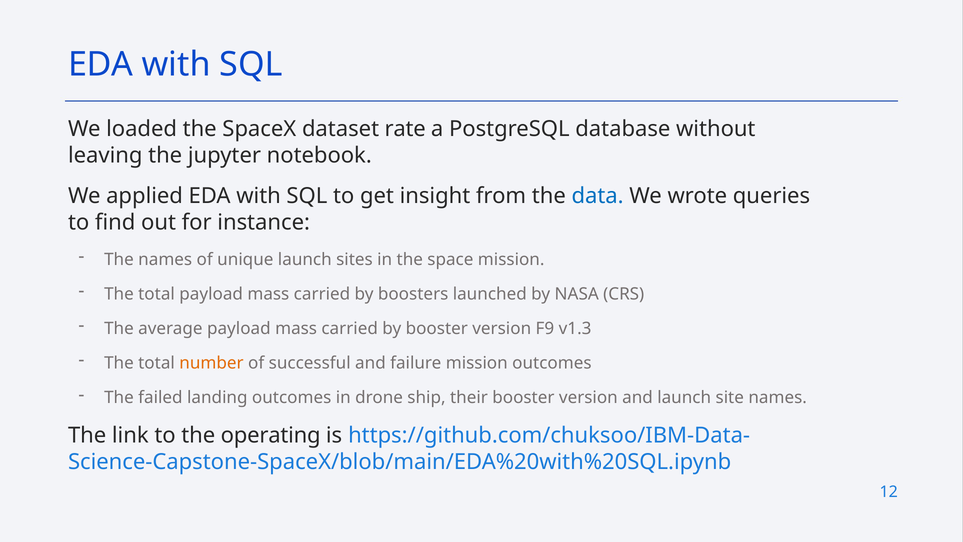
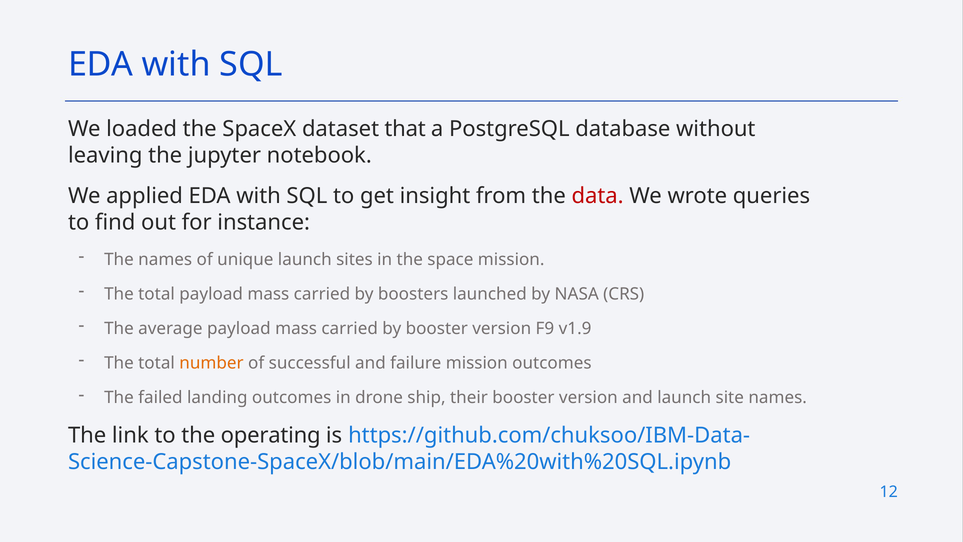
rate: rate -> that (405, 129)
data colour: blue -> red (598, 196)
v1.3: v1.3 -> v1.9 (575, 328)
